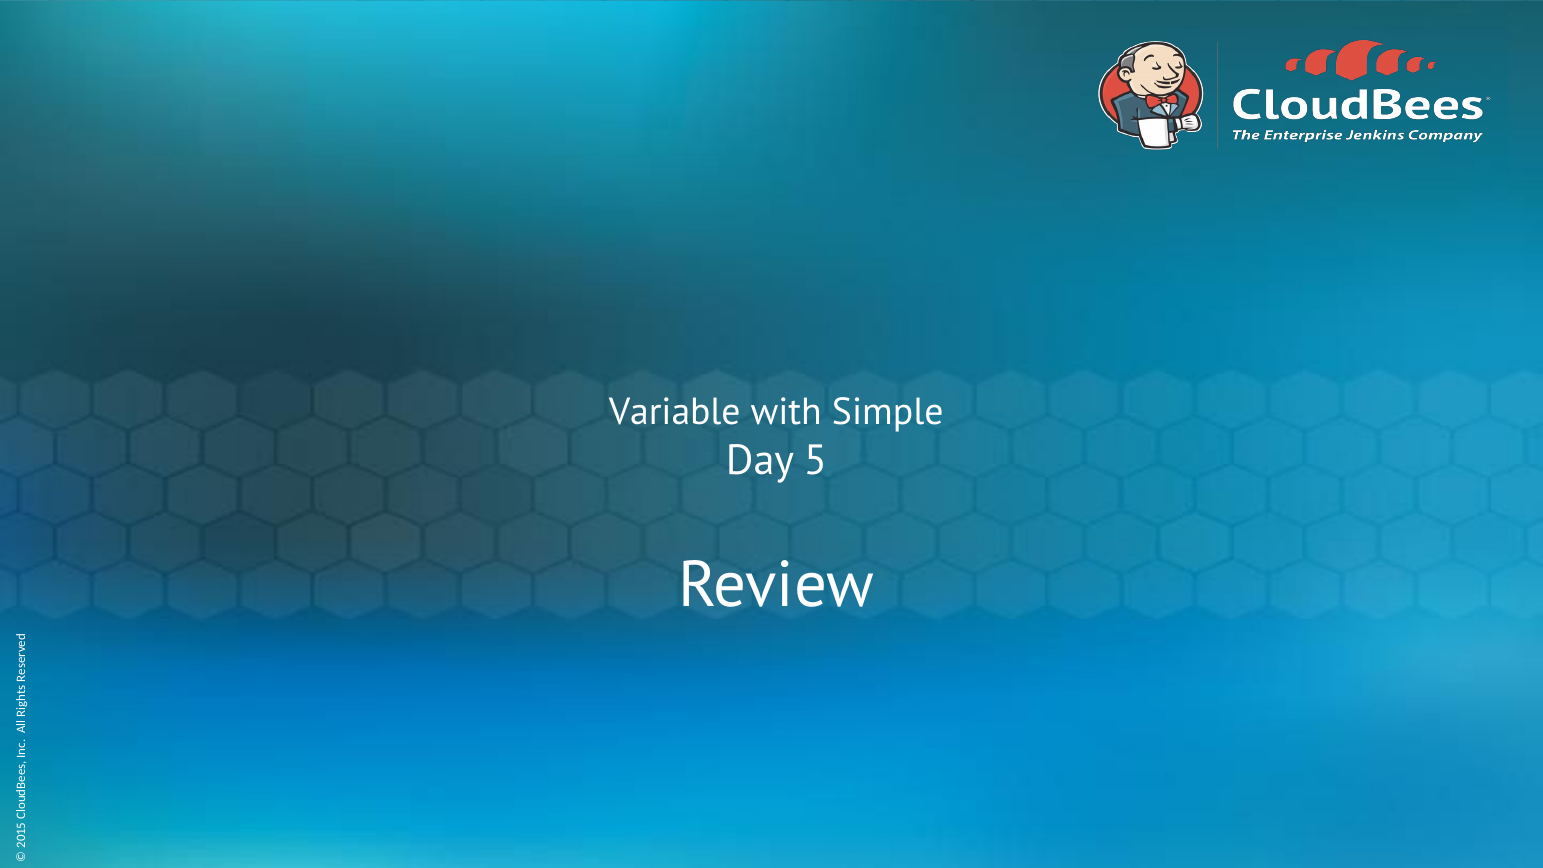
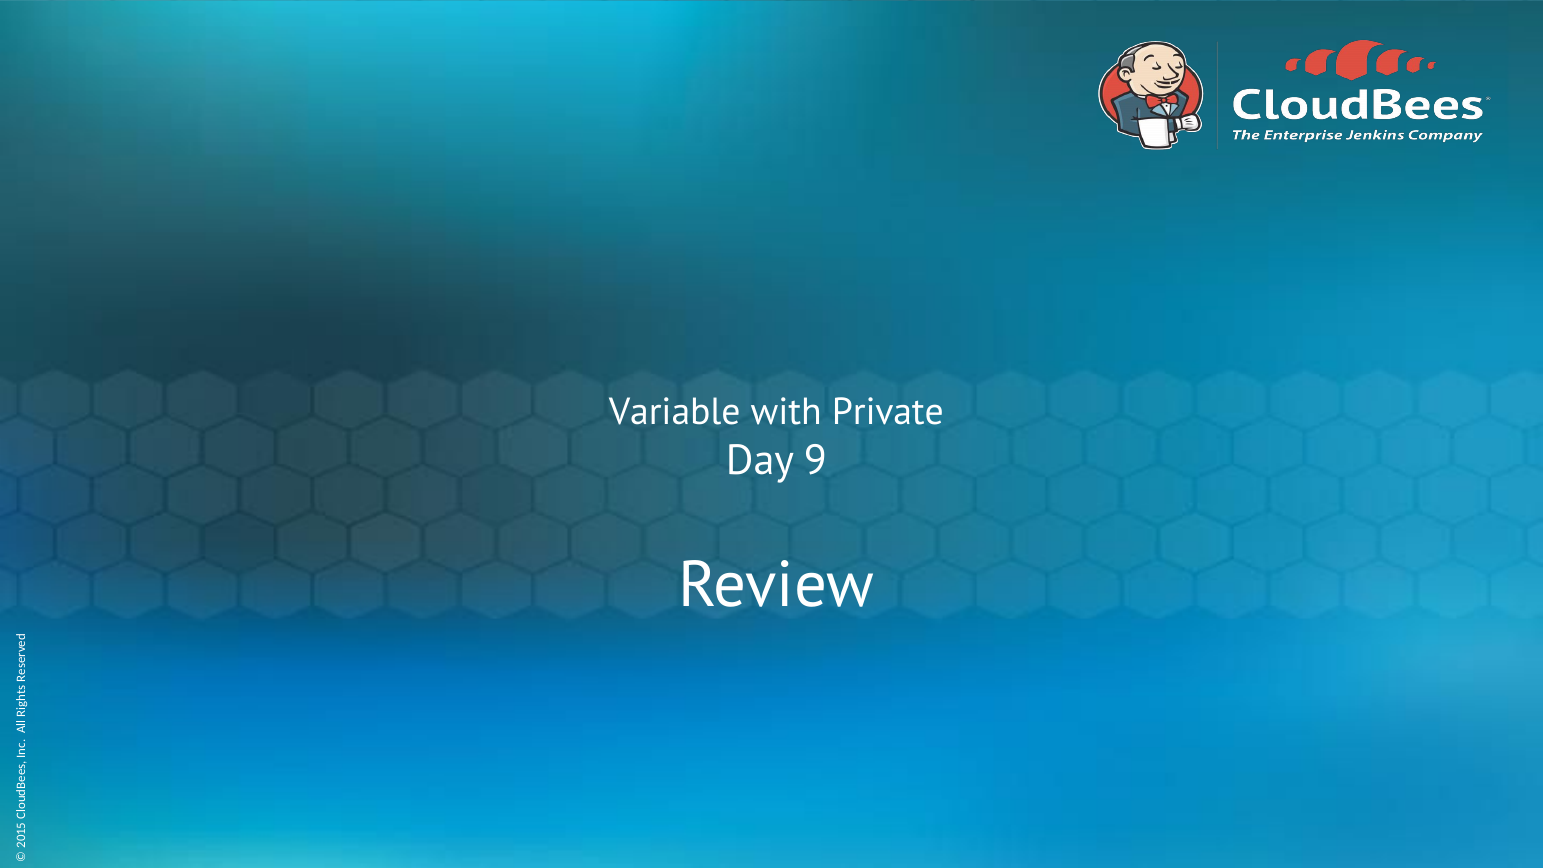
Simple: Simple -> Private (888, 412)
Day 5: 5 -> 9 (815, 461)
